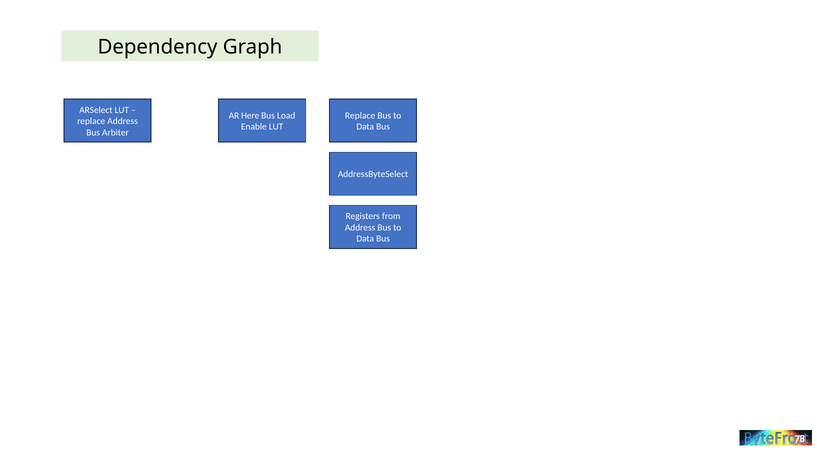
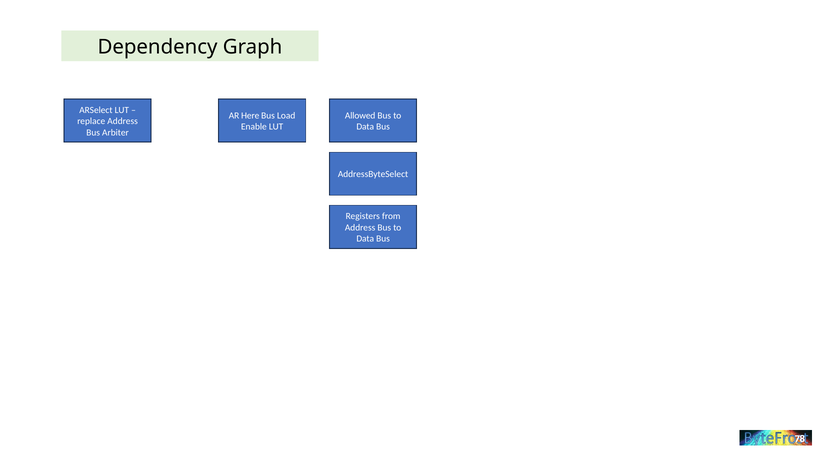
Replace: Replace -> Allowed (360, 116)
